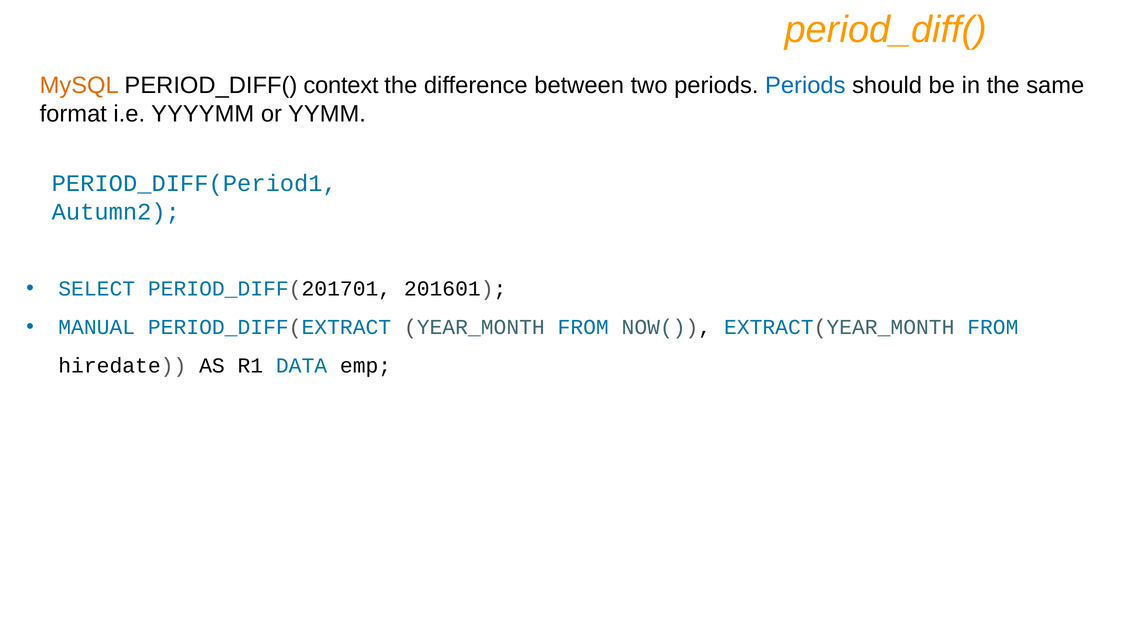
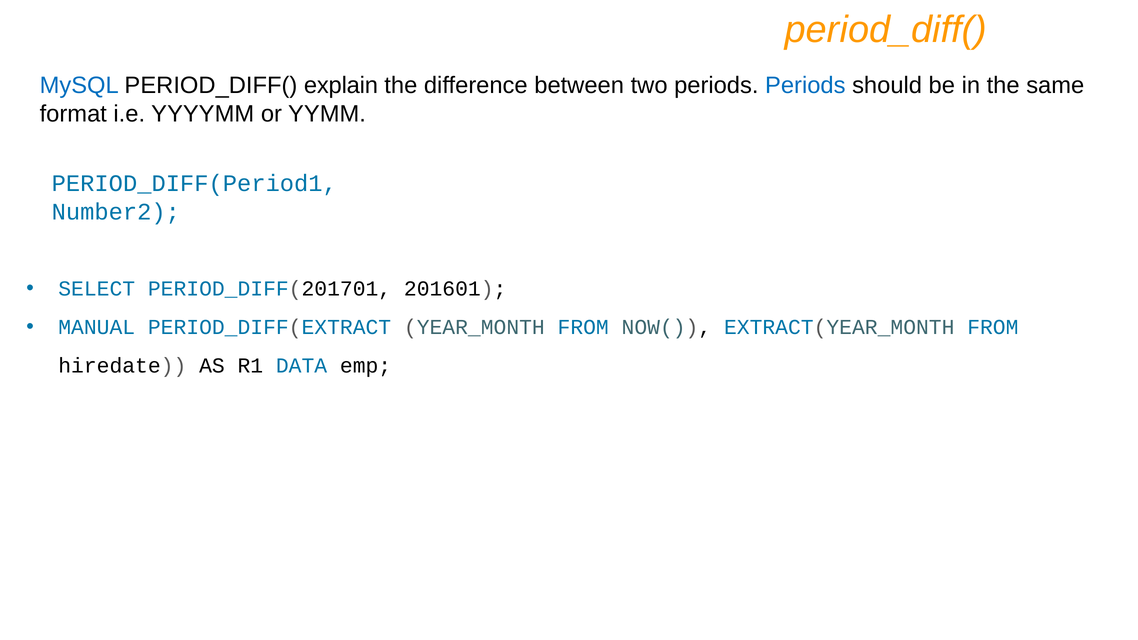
MySQL colour: orange -> blue (79, 86)
context: context -> explain (341, 86)
Autumn2: Autumn2 -> Number2 (116, 212)
